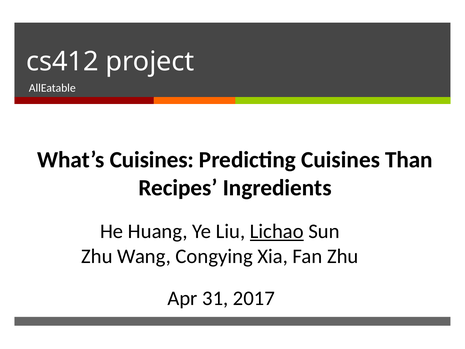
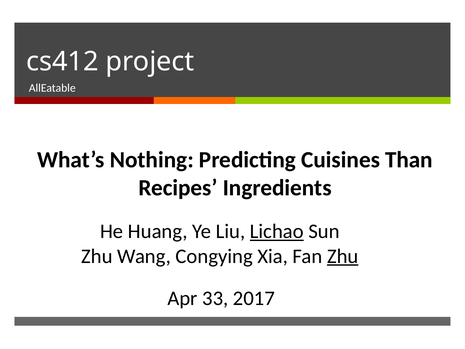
What’s Cuisines: Cuisines -> Nothing (152, 160)
Zhu underline: none -> present (343, 256)
31: 31 -> 33 (215, 298)
